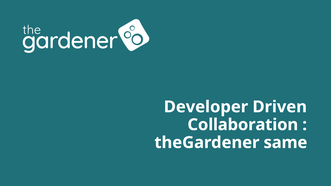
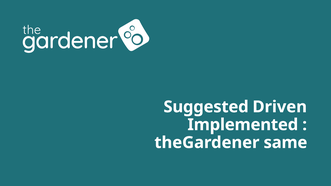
Developer: Developer -> Suggested (206, 107)
Collaboration: Collaboration -> Implemented (243, 125)
